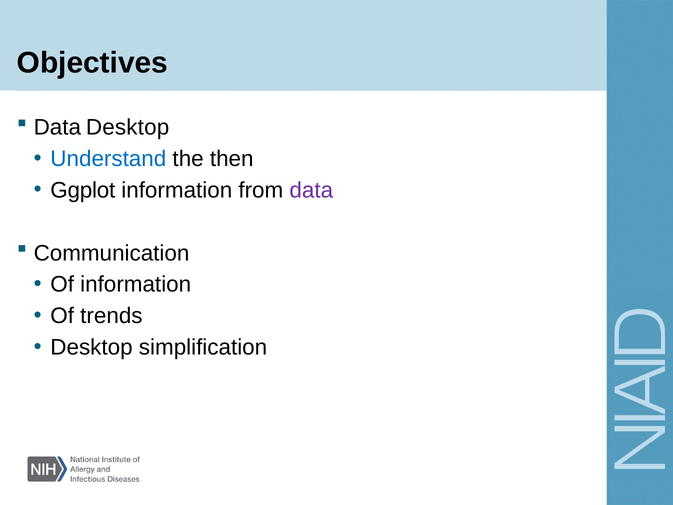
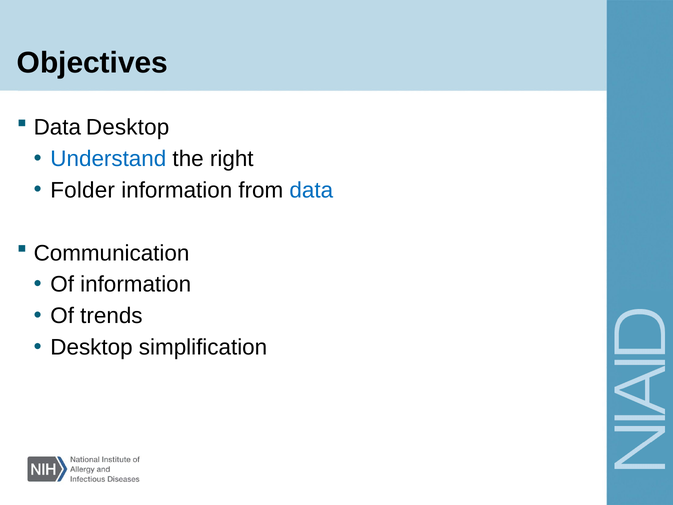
then: then -> right (232, 159)
Ggplot: Ggplot -> Folder (83, 190)
data colour: purple -> blue (311, 190)
